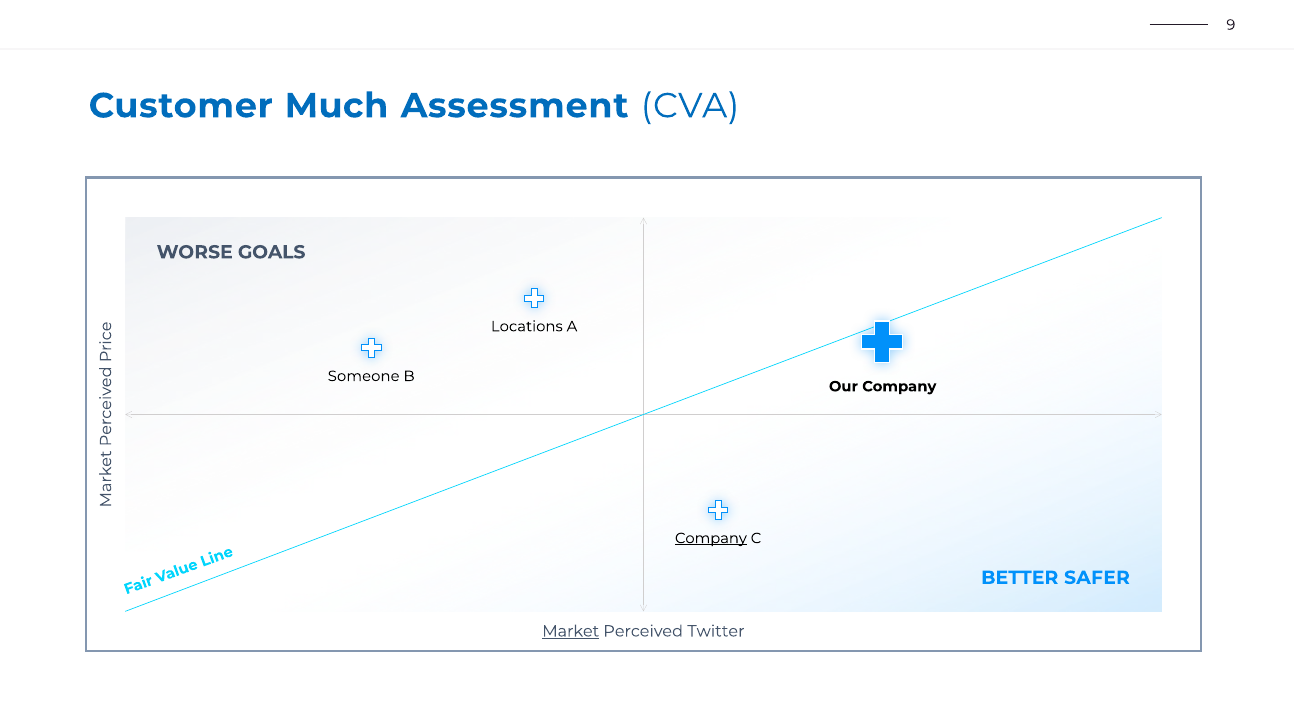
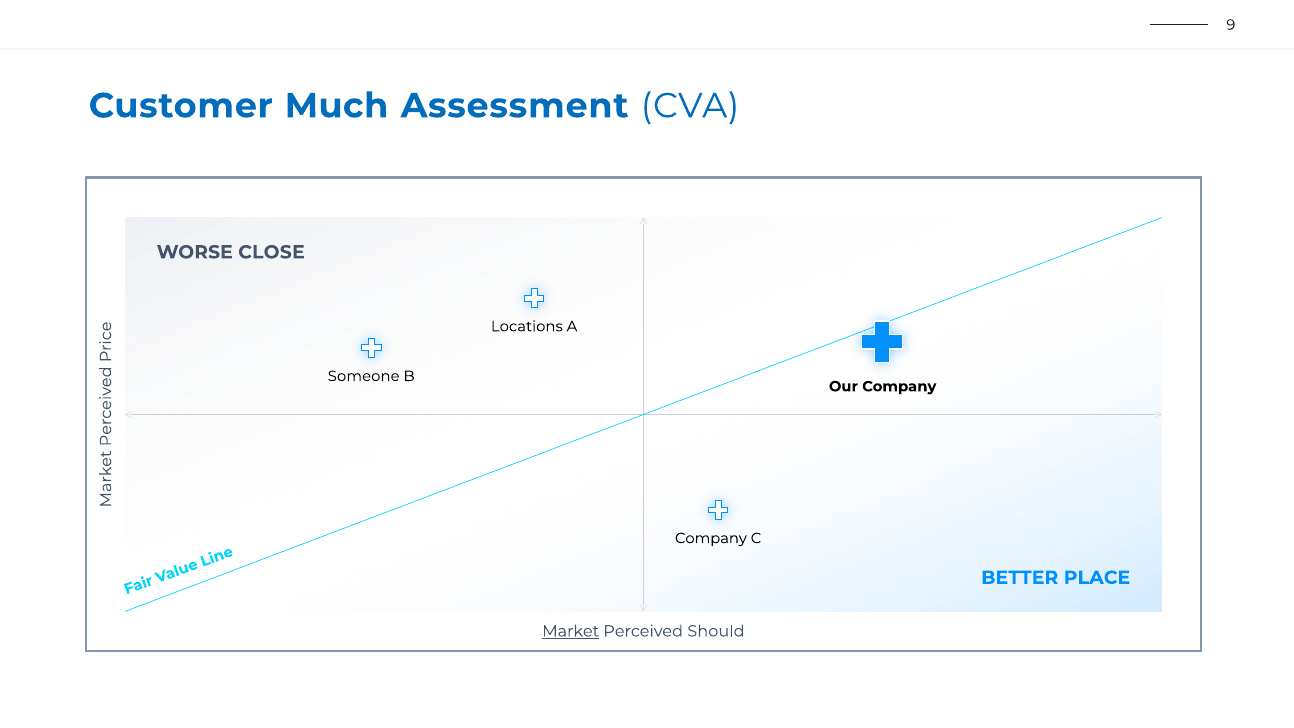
GOALS: GOALS -> CLOSE (271, 252)
Company underline: present -> none (711, 538)
SAFER: SAFER -> PLACE (1097, 578)
Twitter: Twitter -> Should (716, 631)
